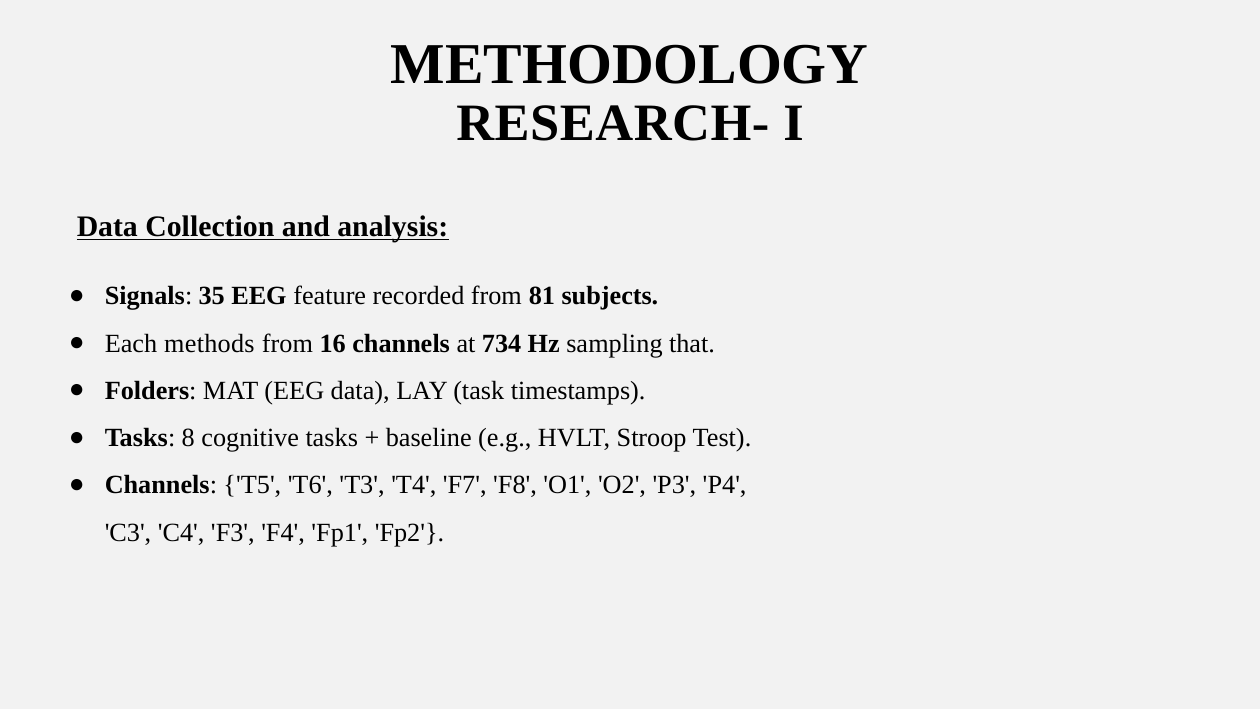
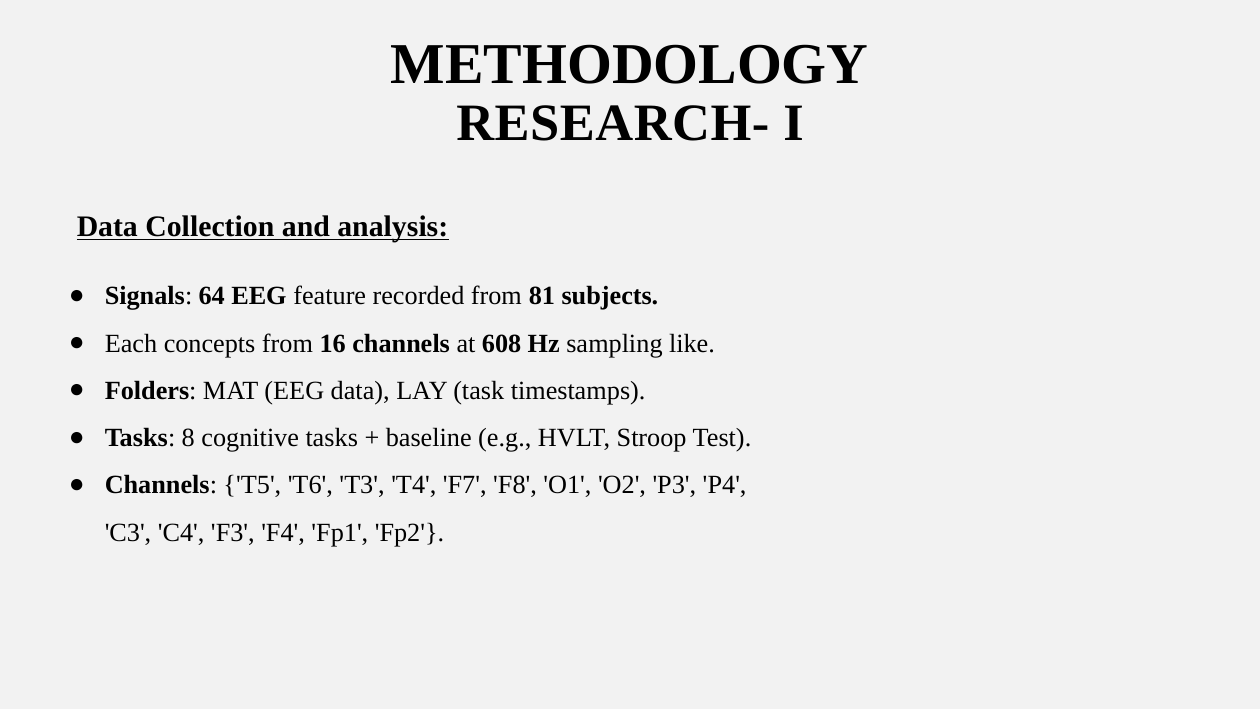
35: 35 -> 64 (212, 296)
methods: methods -> concepts (210, 343)
734: 734 -> 608 (502, 343)
that: that -> like (692, 343)
